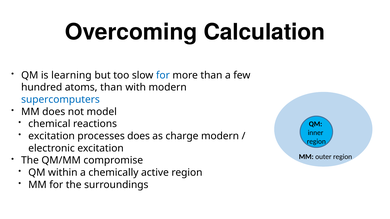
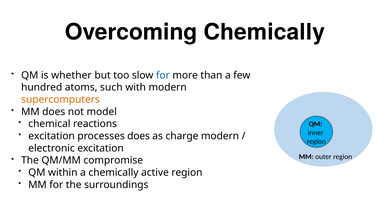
Overcoming Calculation: Calculation -> Chemically (264, 32)
learning: learning -> whether (71, 75)
atoms than: than -> such (111, 88)
supercomputers colour: blue -> orange (60, 100)
